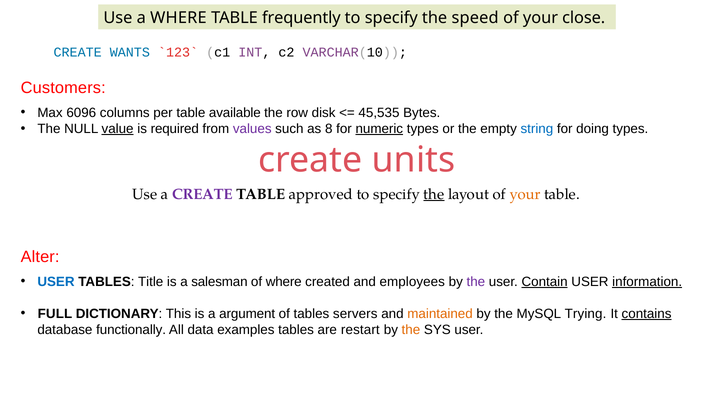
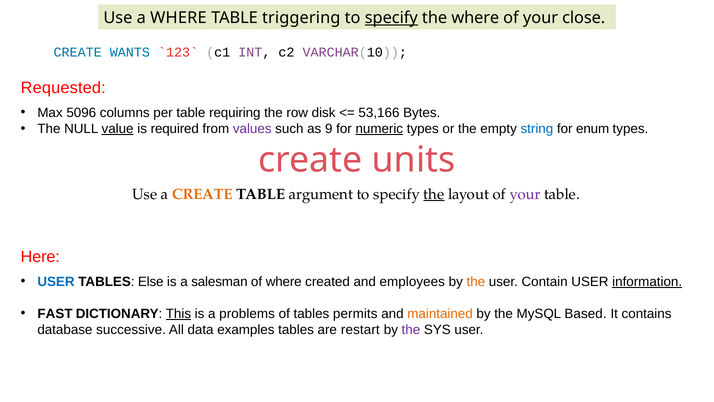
frequently: frequently -> triggering (301, 18)
specify underline: none -> present (391, 18)
the speed: speed -> where (475, 18)
Customers: Customers -> Requested (63, 88)
6096: 6096 -> 5096 (81, 113)
available: available -> requiring (235, 113)
45,535: 45,535 -> 53,166 (379, 113)
8: 8 -> 9 (329, 129)
doing: doing -> enum (593, 129)
CREATE colour: purple -> orange (202, 194)
approved: approved -> argument (321, 194)
your colour: orange -> purple (525, 194)
Alter: Alter -> Here (40, 257)
Title: Title -> Else (151, 281)
the colour: purple -> orange (476, 281)
Contain underline: present -> none (545, 281)
FULL: FULL -> FAST (55, 313)
This underline: none -> present (178, 313)
argument: argument -> problems (247, 313)
servers: servers -> permits (355, 313)
Trying: Trying -> Based (586, 313)
contains underline: present -> none (647, 313)
functionally: functionally -> successive (131, 330)
the colour: orange -> purple (411, 330)
